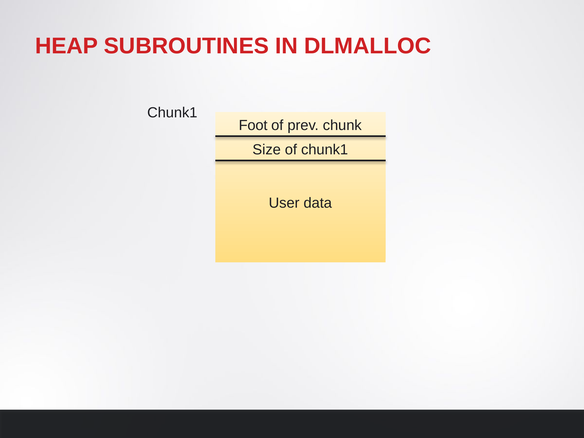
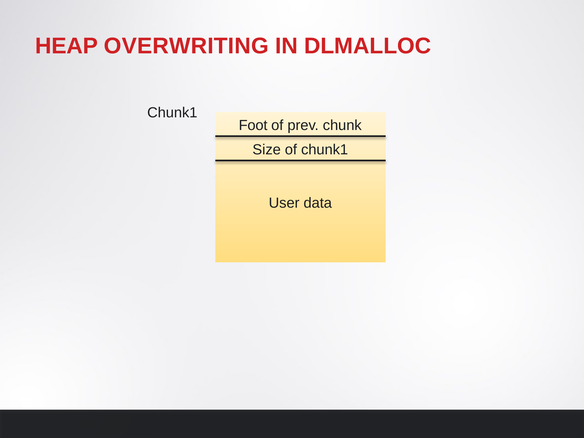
SUBROUTINES: SUBROUTINES -> OVERWRITING (186, 46)
